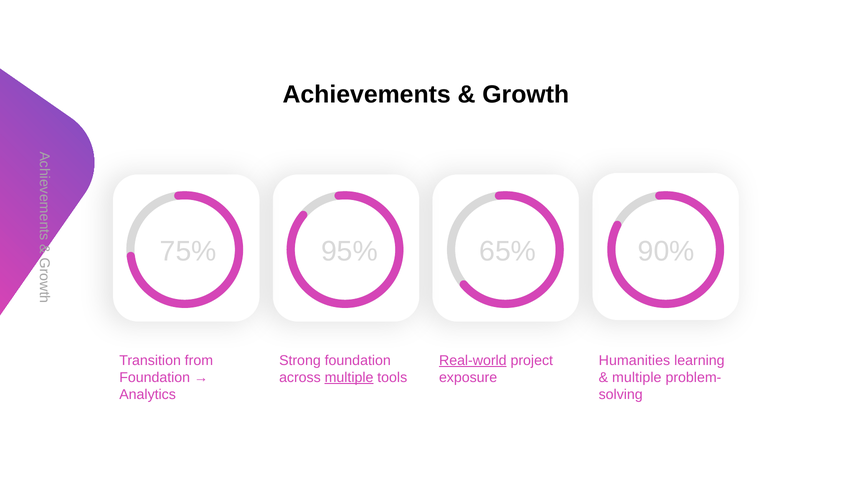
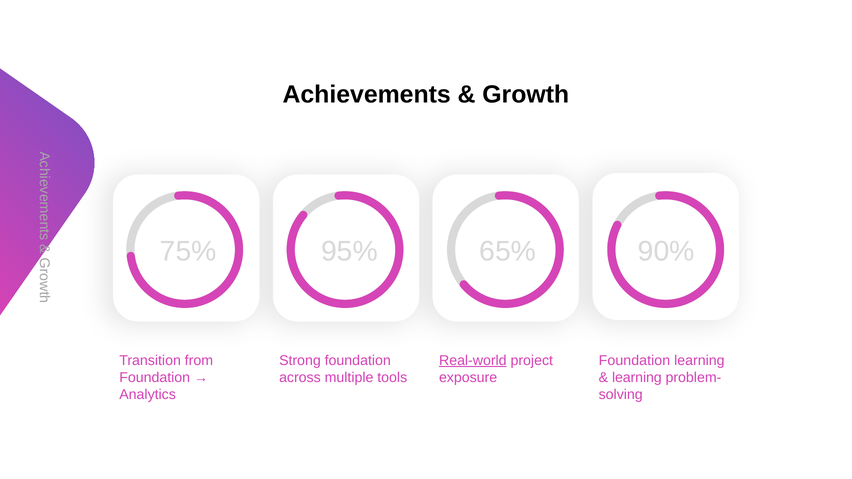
Humanities: Humanities -> Foundation (634, 361)
multiple underline: present -> none (349, 378)
multiple: multiple -> learning (637, 378)
